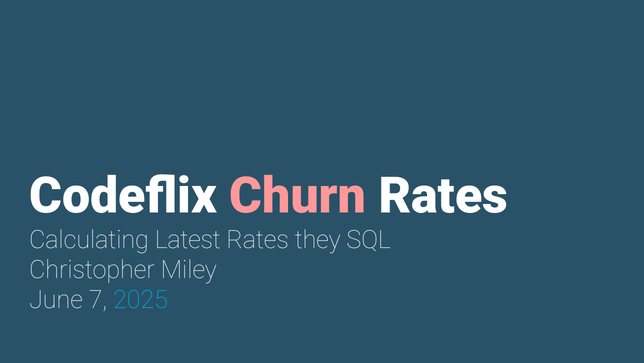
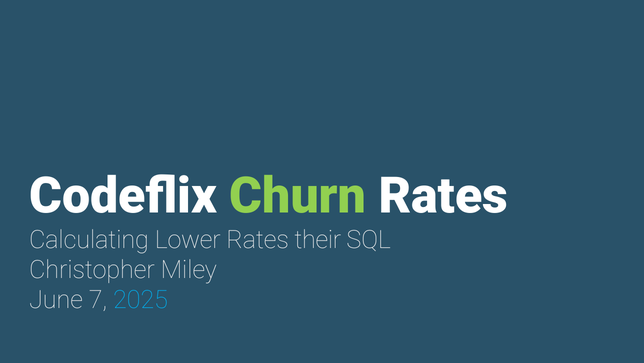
Churn colour: pink -> light green (298, 196)
Latest: Latest -> Lower (188, 239)
they: they -> their (318, 239)
